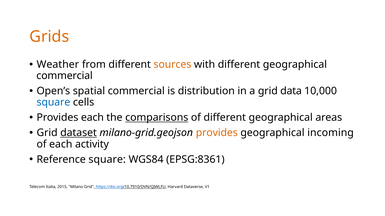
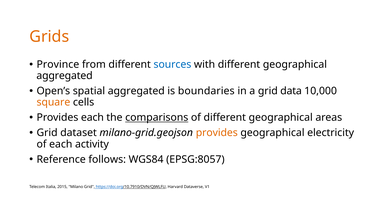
Weather: Weather -> Province (58, 65)
sources colour: orange -> blue (172, 65)
commercial: commercial -> aggregated (65, 76)
spatial commercial: commercial -> aggregated (136, 91)
distribution: distribution -> boundaries (206, 91)
square colour: blue -> orange (53, 103)
dataset underline: present -> none (79, 133)
incoming: incoming -> electricity (331, 133)
Reference square: square -> follows (107, 160)
EPSG:8361: EPSG:8361 -> EPSG:8057 (195, 160)
